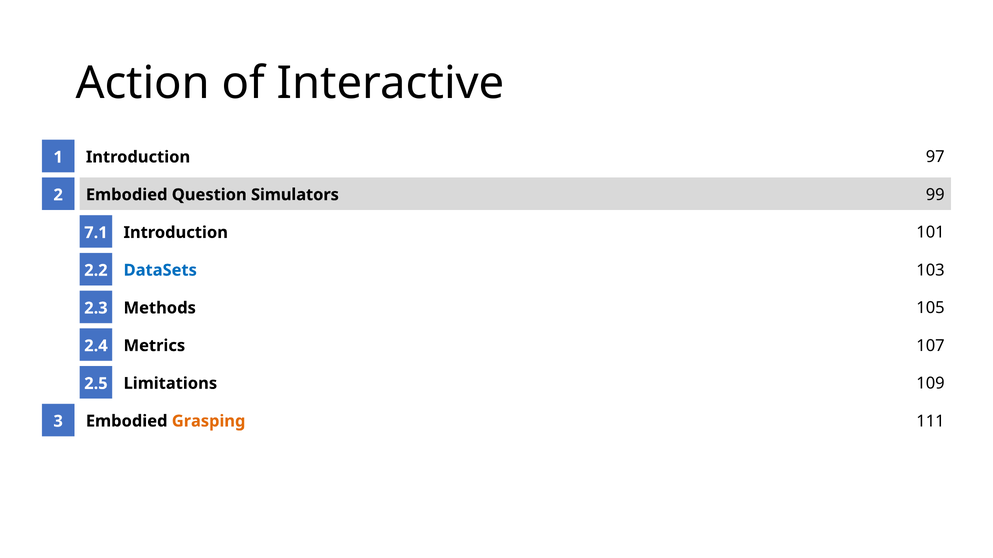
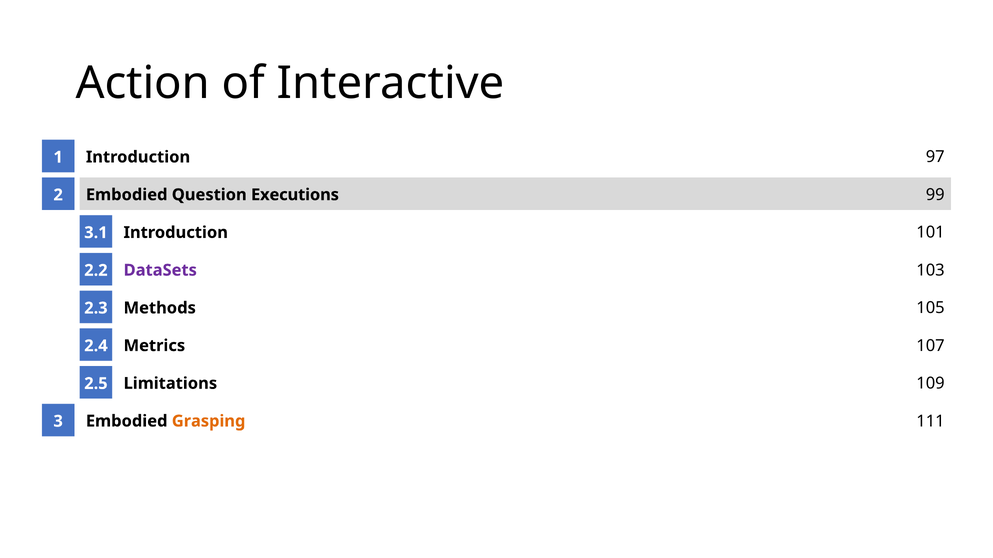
Simulators: Simulators -> Executions (295, 195)
7.1: 7.1 -> 3.1 (96, 233)
DataSets colour: blue -> purple (160, 270)
